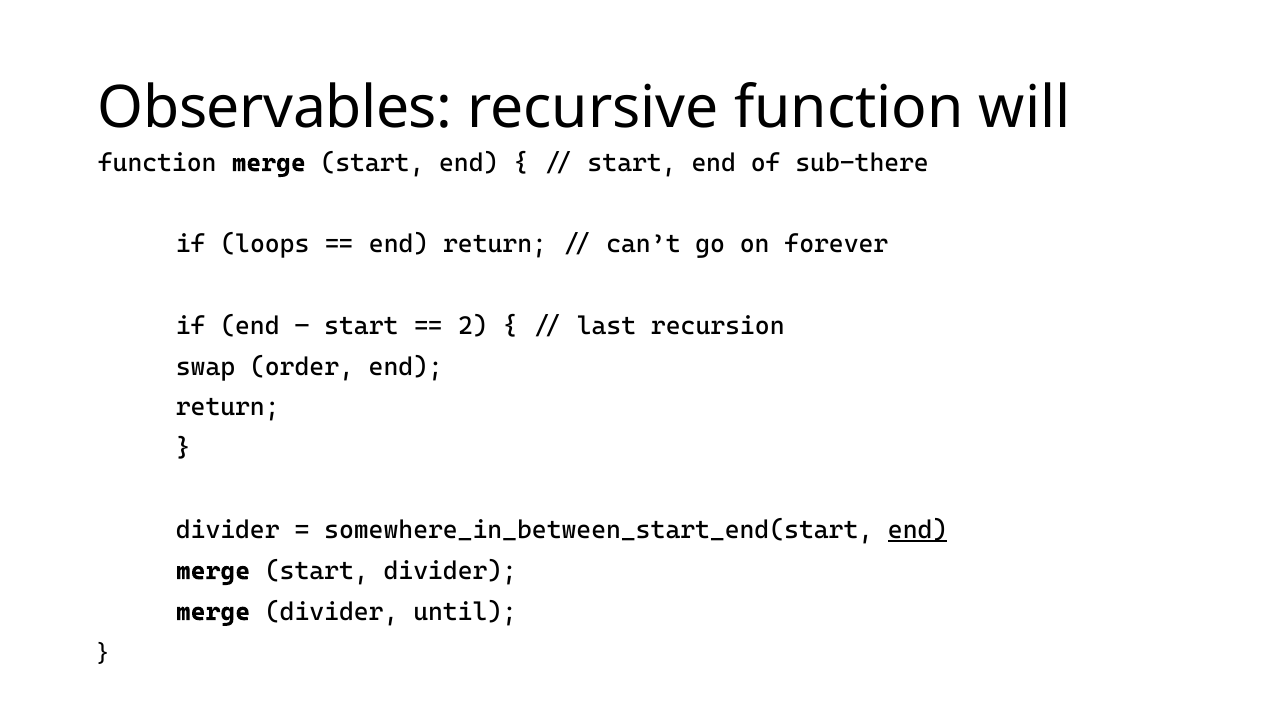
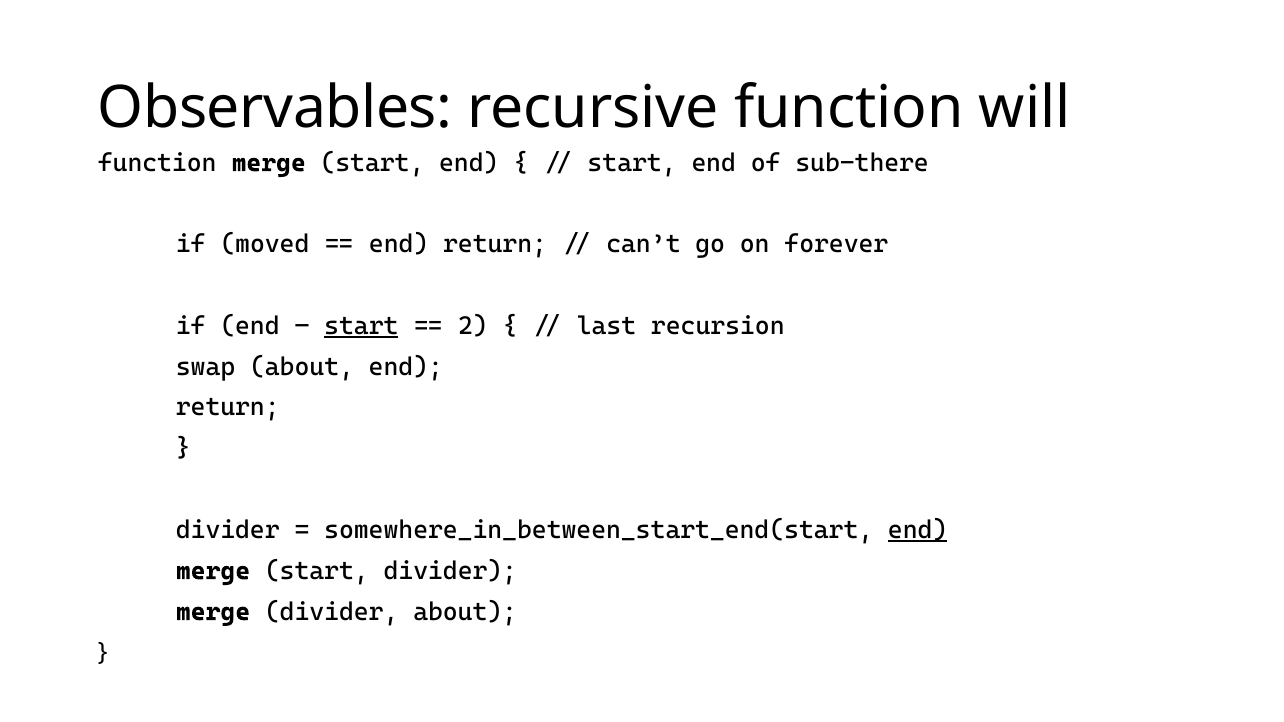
loops: loops -> moved (265, 244)
start underline: none -> present (361, 326)
swap order: order -> about (302, 367)
divider until: until -> about (465, 612)
